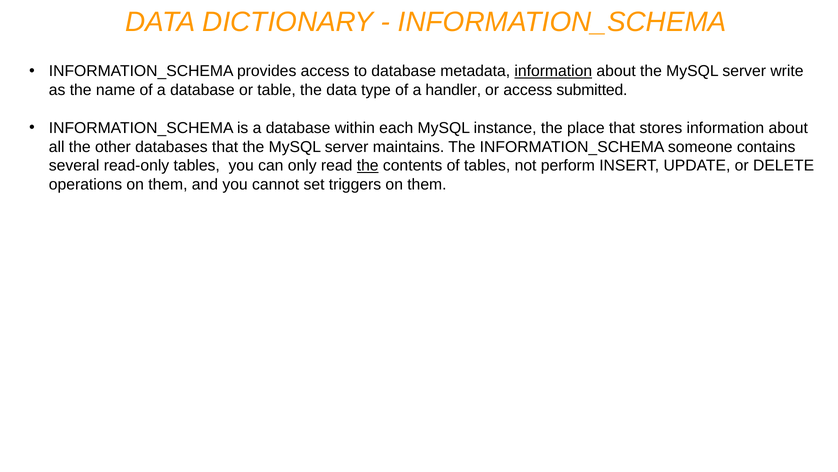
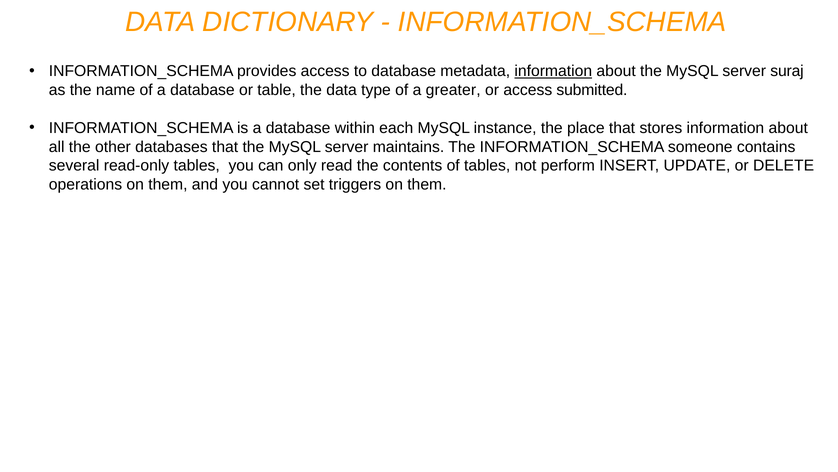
write: write -> suraj (787, 71)
handler: handler -> greater (453, 90)
the underline: present -> none (368, 165)
